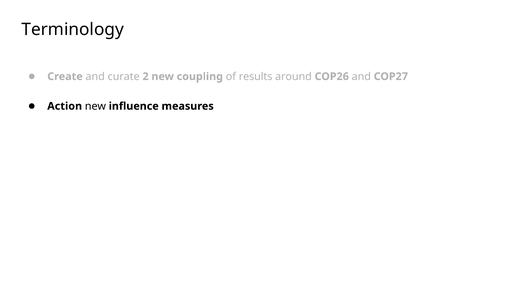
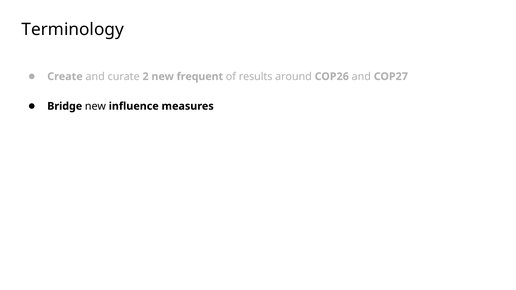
coupling: coupling -> frequent (200, 77)
Action: Action -> Bridge (65, 106)
